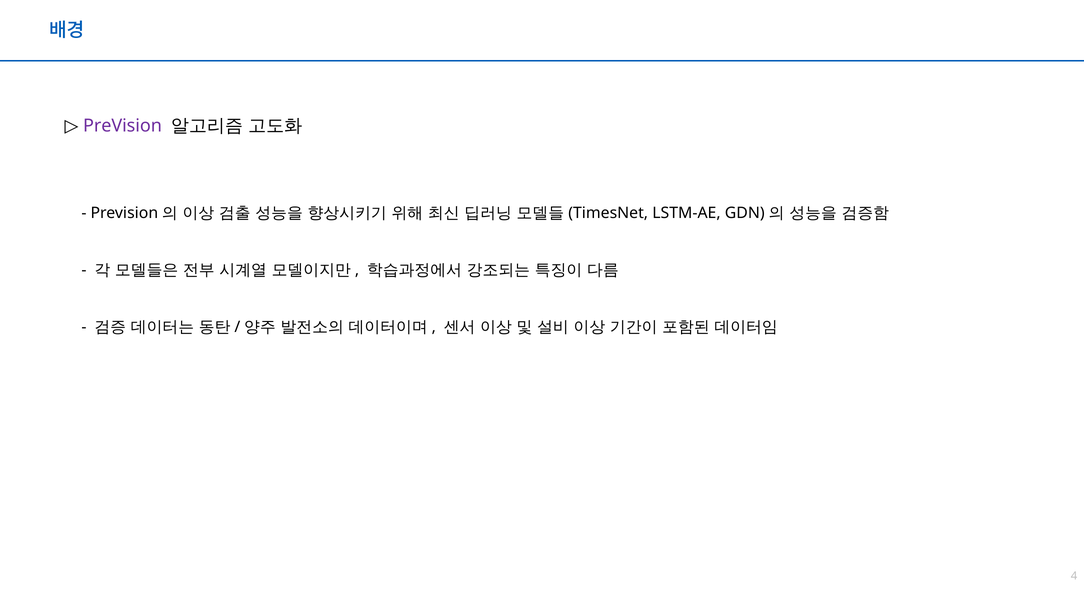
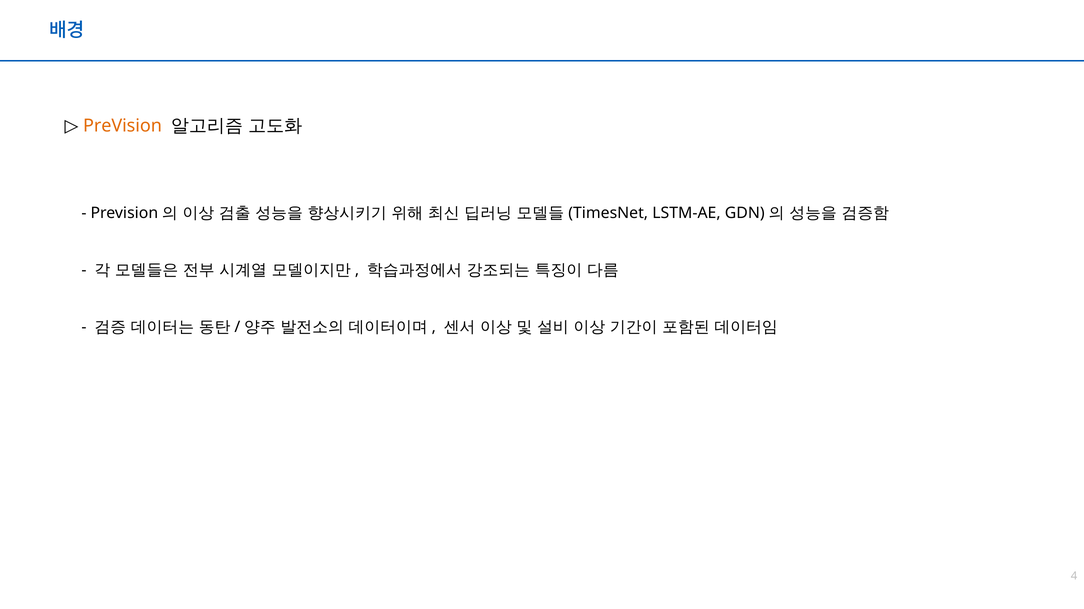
PreVision colour: purple -> orange (122, 126)
